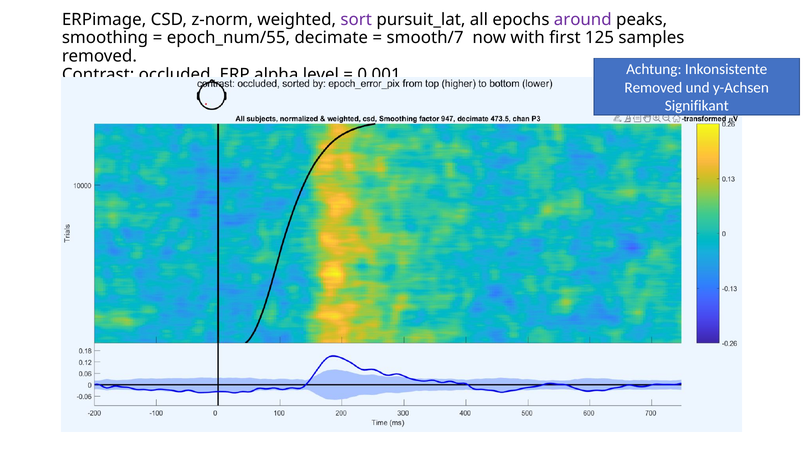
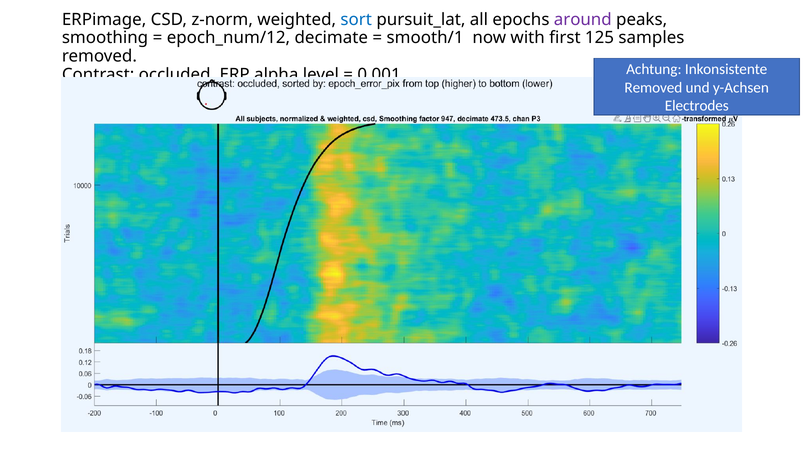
sort colour: purple -> blue (356, 19)
epoch_num/55: epoch_num/55 -> epoch_num/12 (228, 38)
smooth/7: smooth/7 -> smooth/1 (425, 38)
Signifikant: Signifikant -> Electrodes (697, 106)
